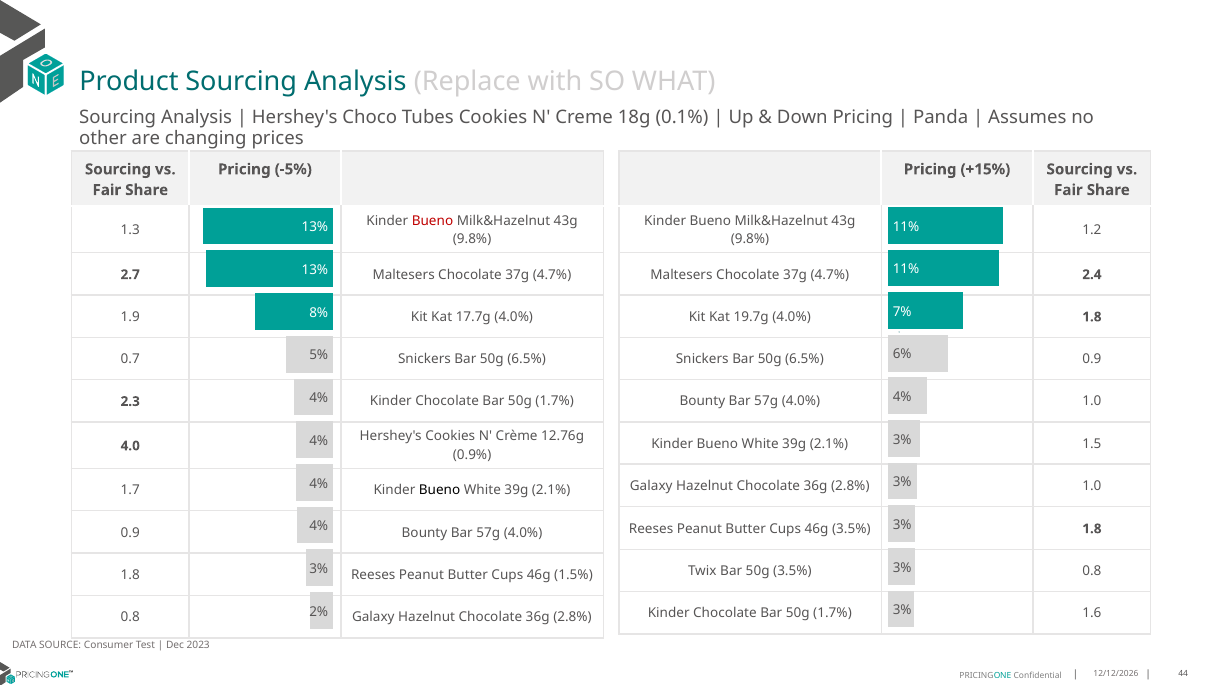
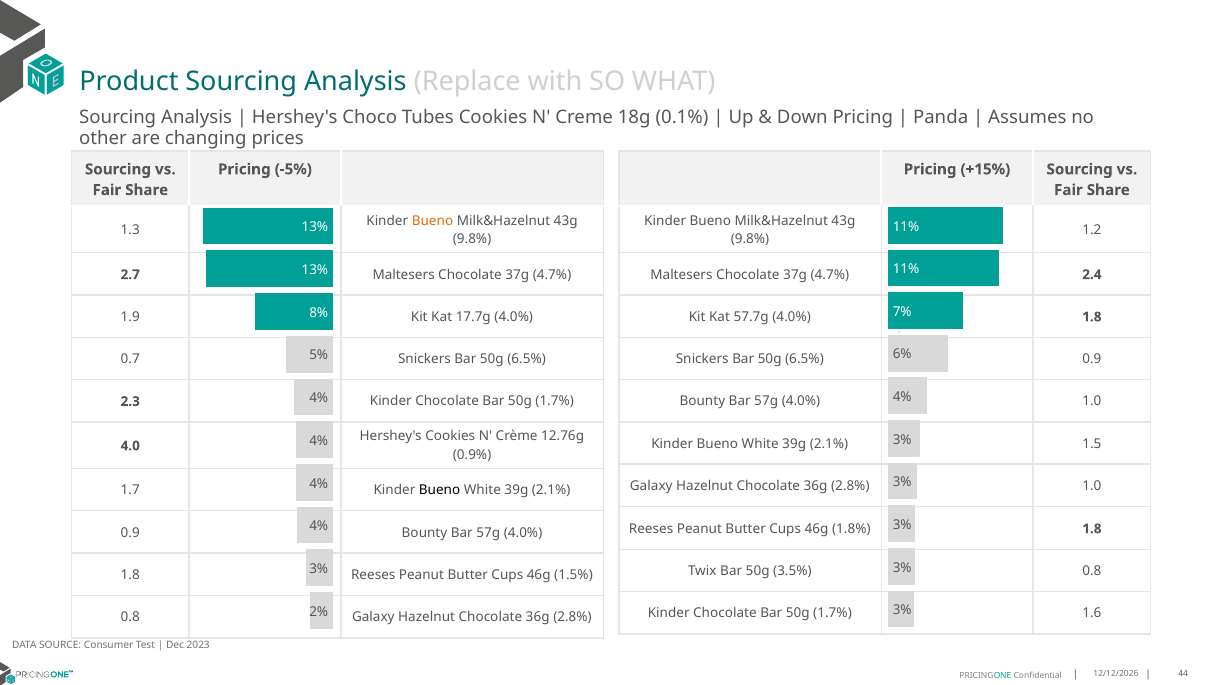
Bueno colour: red -> orange (432, 221)
19.7g: 19.7g -> 57.7g (751, 317)
46g 3.5%: 3.5% -> 1.8% (851, 529)
